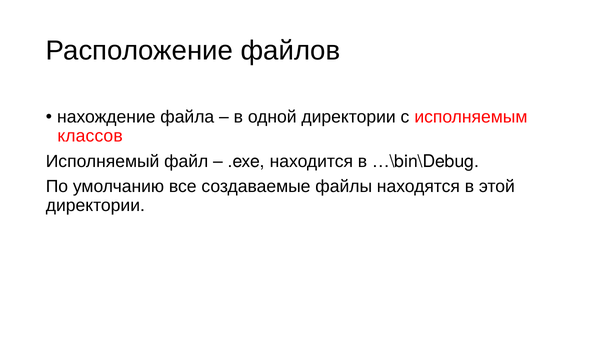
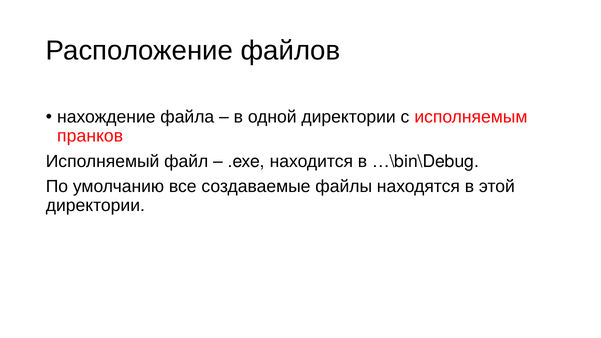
классов: классов -> пранков (90, 136)
